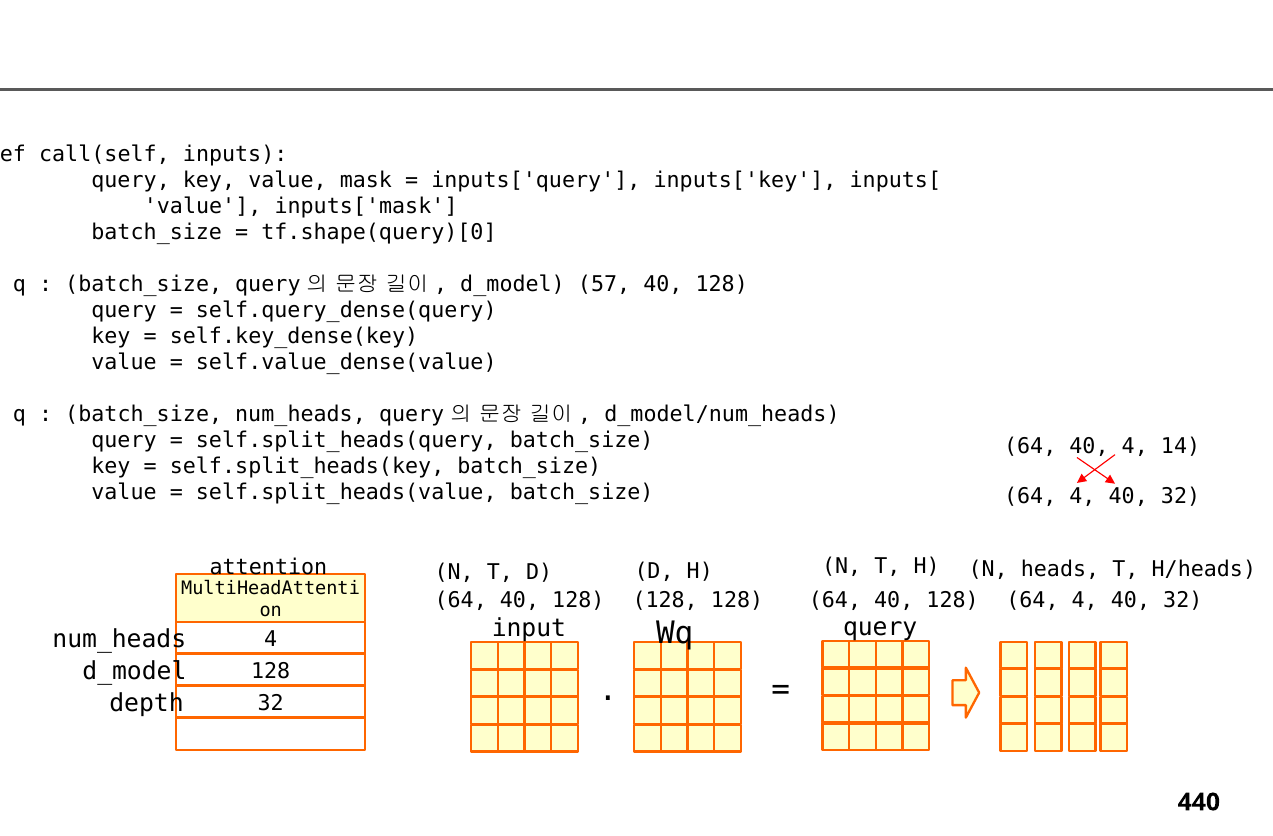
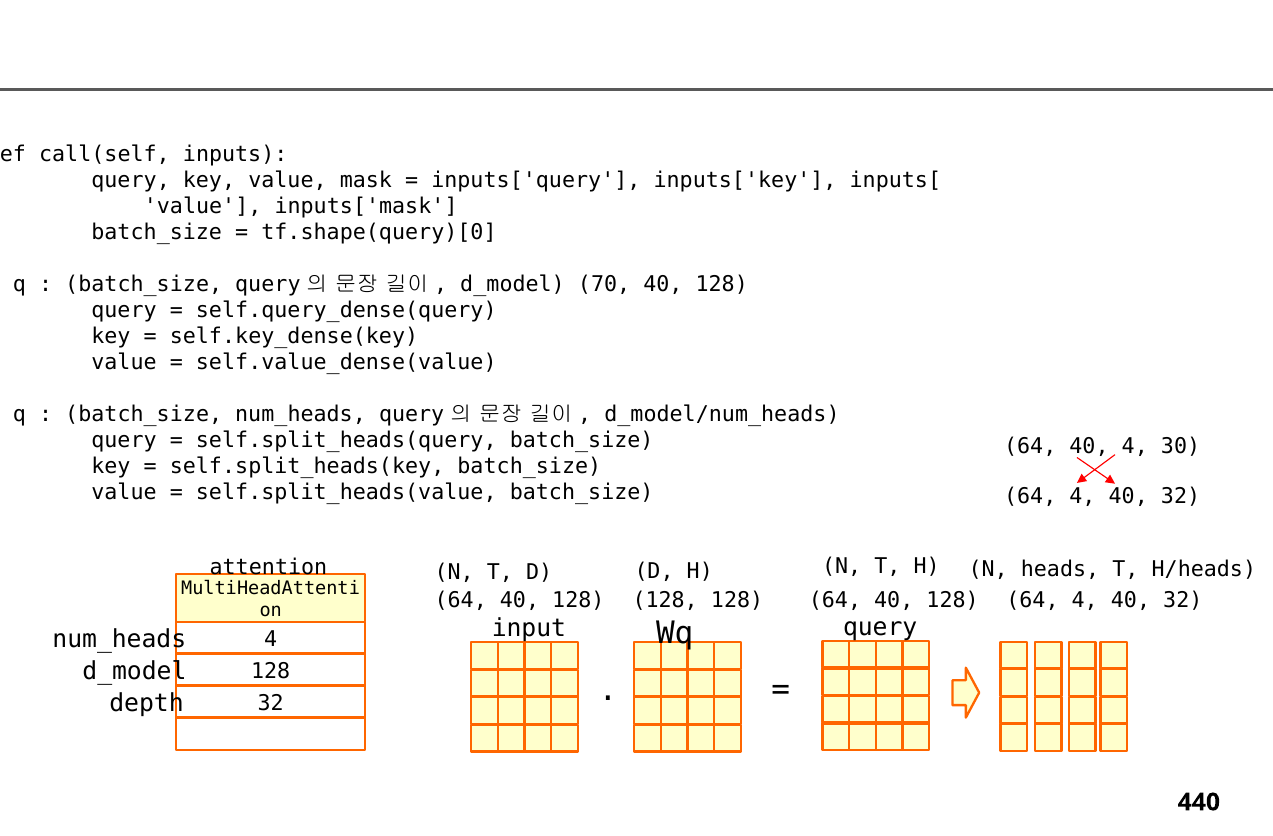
57: 57 -> 70 (604, 284)
14: 14 -> 30 (1181, 447)
